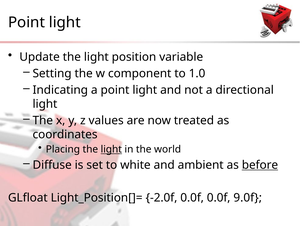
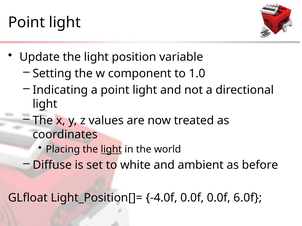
before underline: present -> none (260, 165)
-2.0f: -2.0f -> -4.0f (161, 198)
9.0f: 9.0f -> 6.0f (248, 198)
